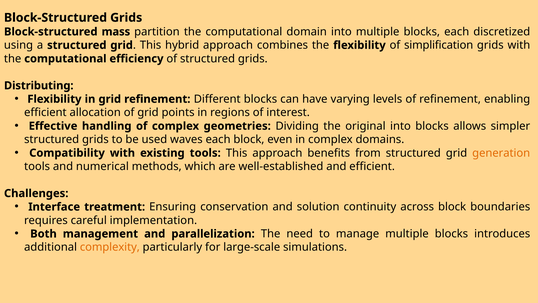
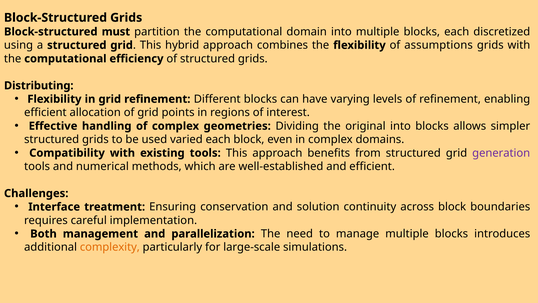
mass: mass -> must (116, 32)
simplification: simplification -> assumptions (439, 45)
waves: waves -> varied (186, 139)
generation colour: orange -> purple (501, 153)
